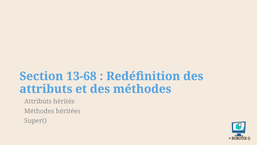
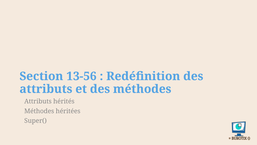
13-68: 13-68 -> 13-56 (81, 76)
